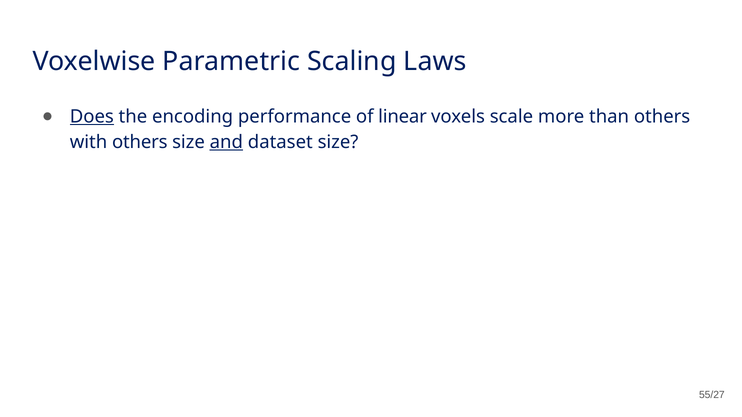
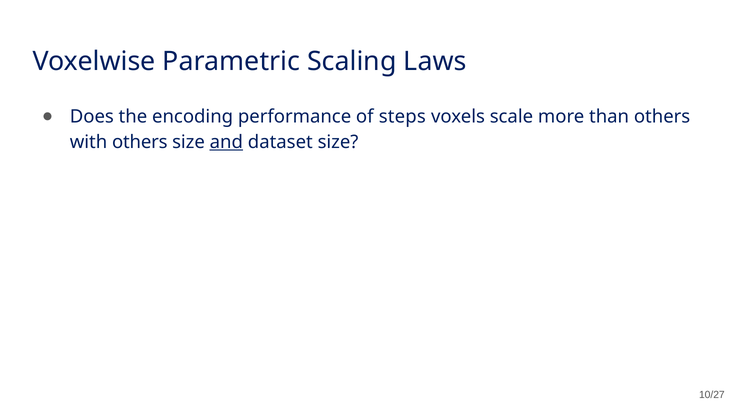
Does underline: present -> none (92, 117)
linear: linear -> steps (402, 117)
55/27: 55/27 -> 10/27 (712, 395)
